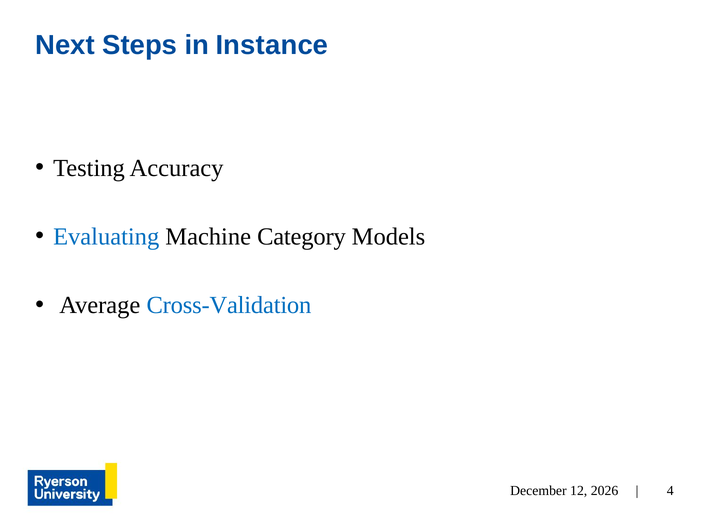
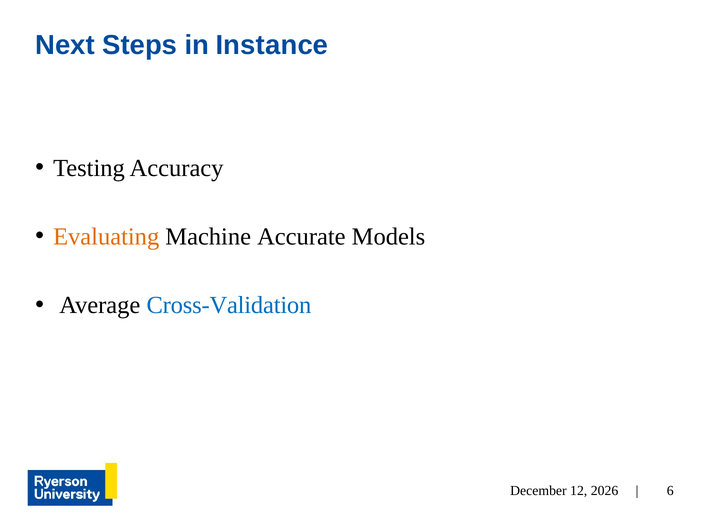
Evaluating colour: blue -> orange (106, 237)
Category: Category -> Accurate (301, 237)
4: 4 -> 6 (670, 491)
